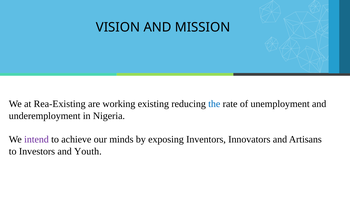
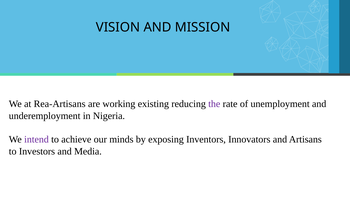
Rea-Existing: Rea-Existing -> Rea-Artisans (60, 104)
the colour: blue -> purple (214, 104)
Youth: Youth -> Media (88, 151)
